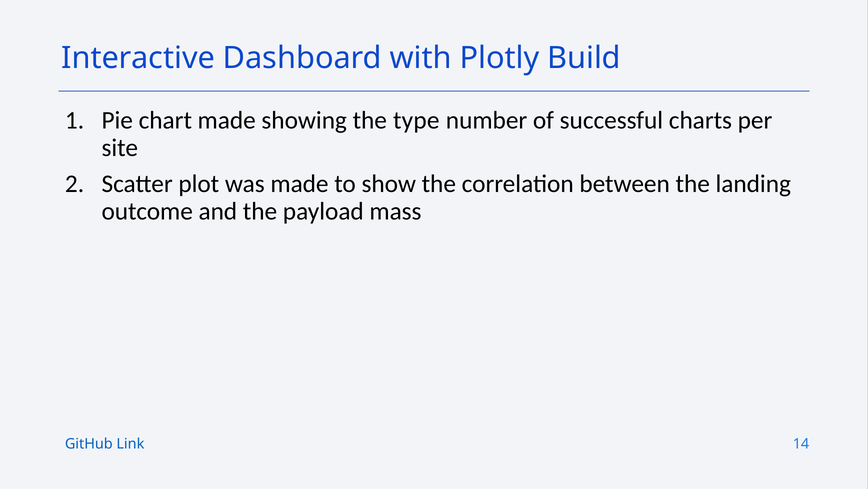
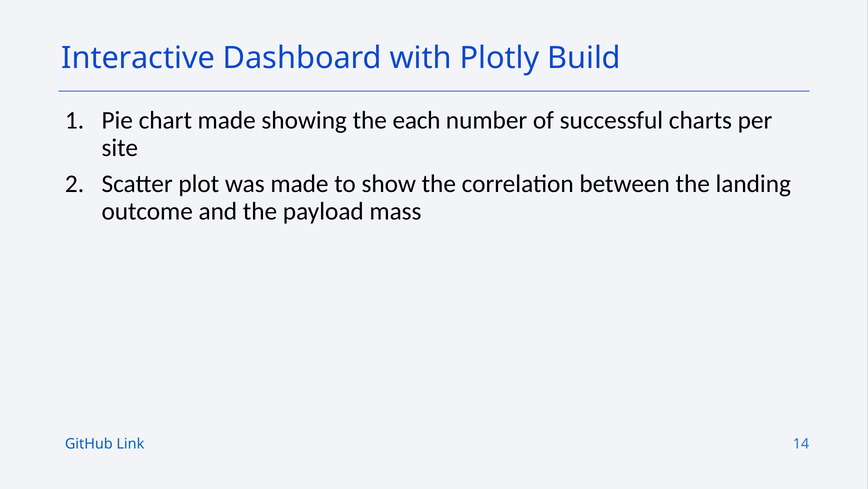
type: type -> each (417, 120)
